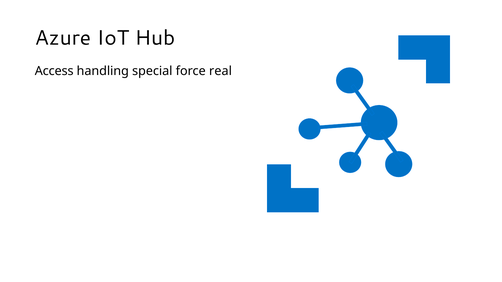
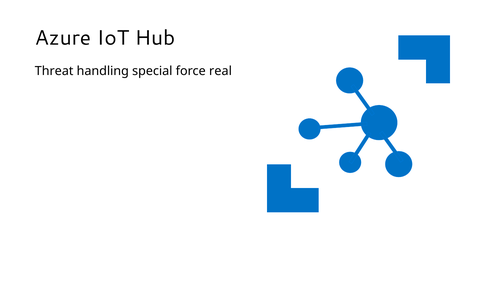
Access: Access -> Threat (54, 71)
